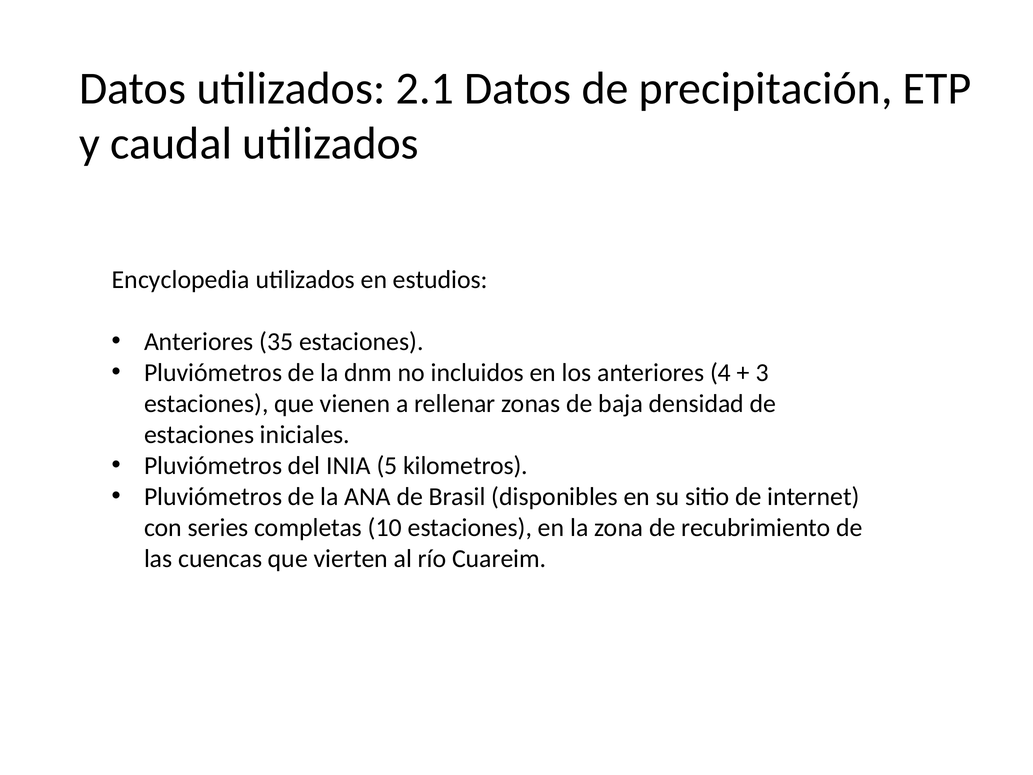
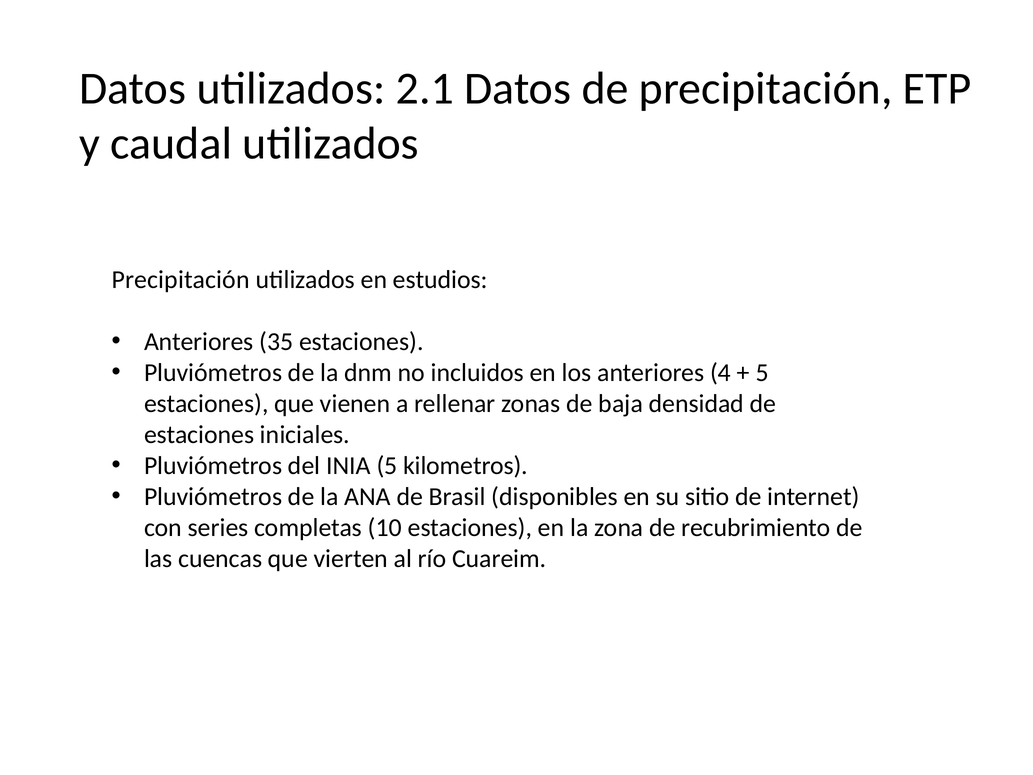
Encyclopedia: Encyclopedia -> Precipitación (181, 280)
3: 3 -> 5 (762, 373)
